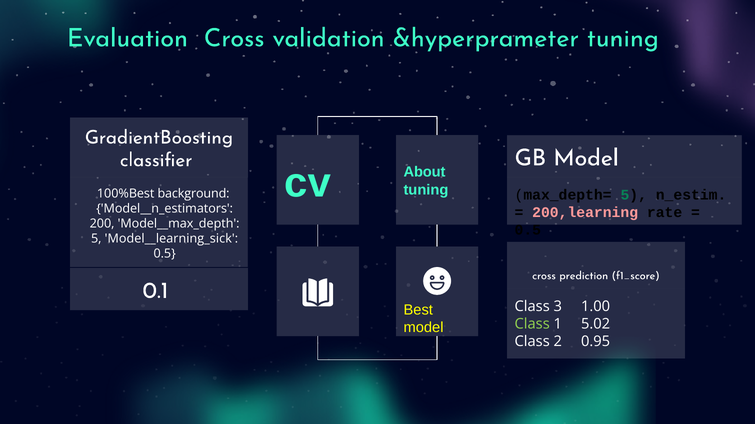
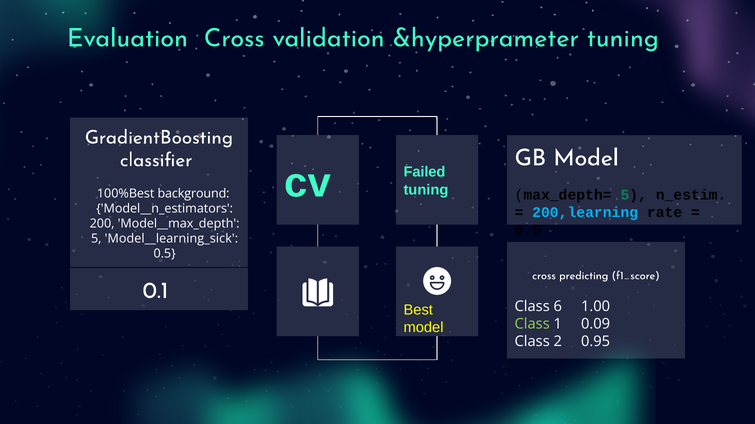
About: About -> Failed (424, 172)
200,learning colour: pink -> light blue (585, 213)
prediction: prediction -> predicting (584, 276)
3: 3 -> 6 (558, 307)
5.02: 5.02 -> 0.09 (596, 324)
